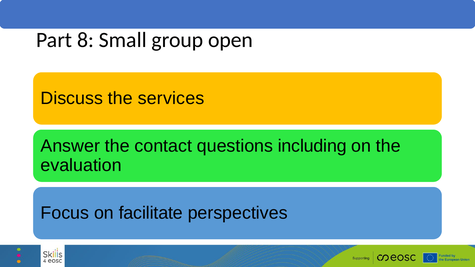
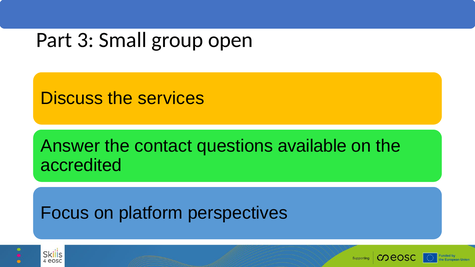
8: 8 -> 3 (86, 40)
including: including -> available (312, 146)
evaluation: evaluation -> accredited (81, 165)
facilitate: facilitate -> platform (151, 213)
